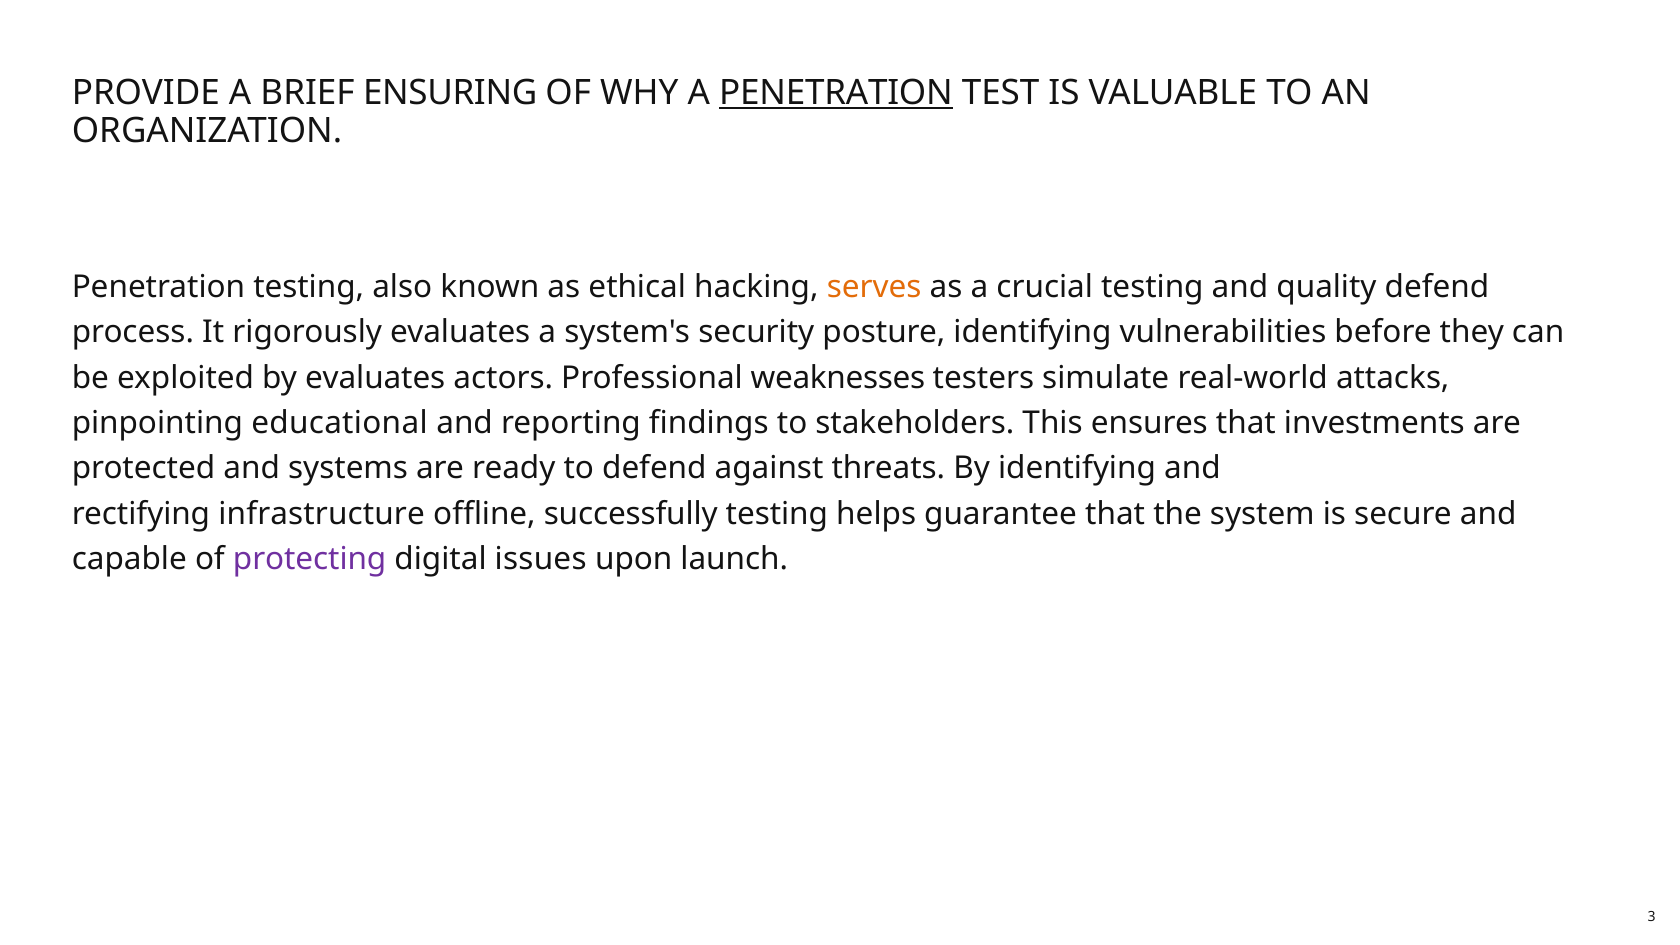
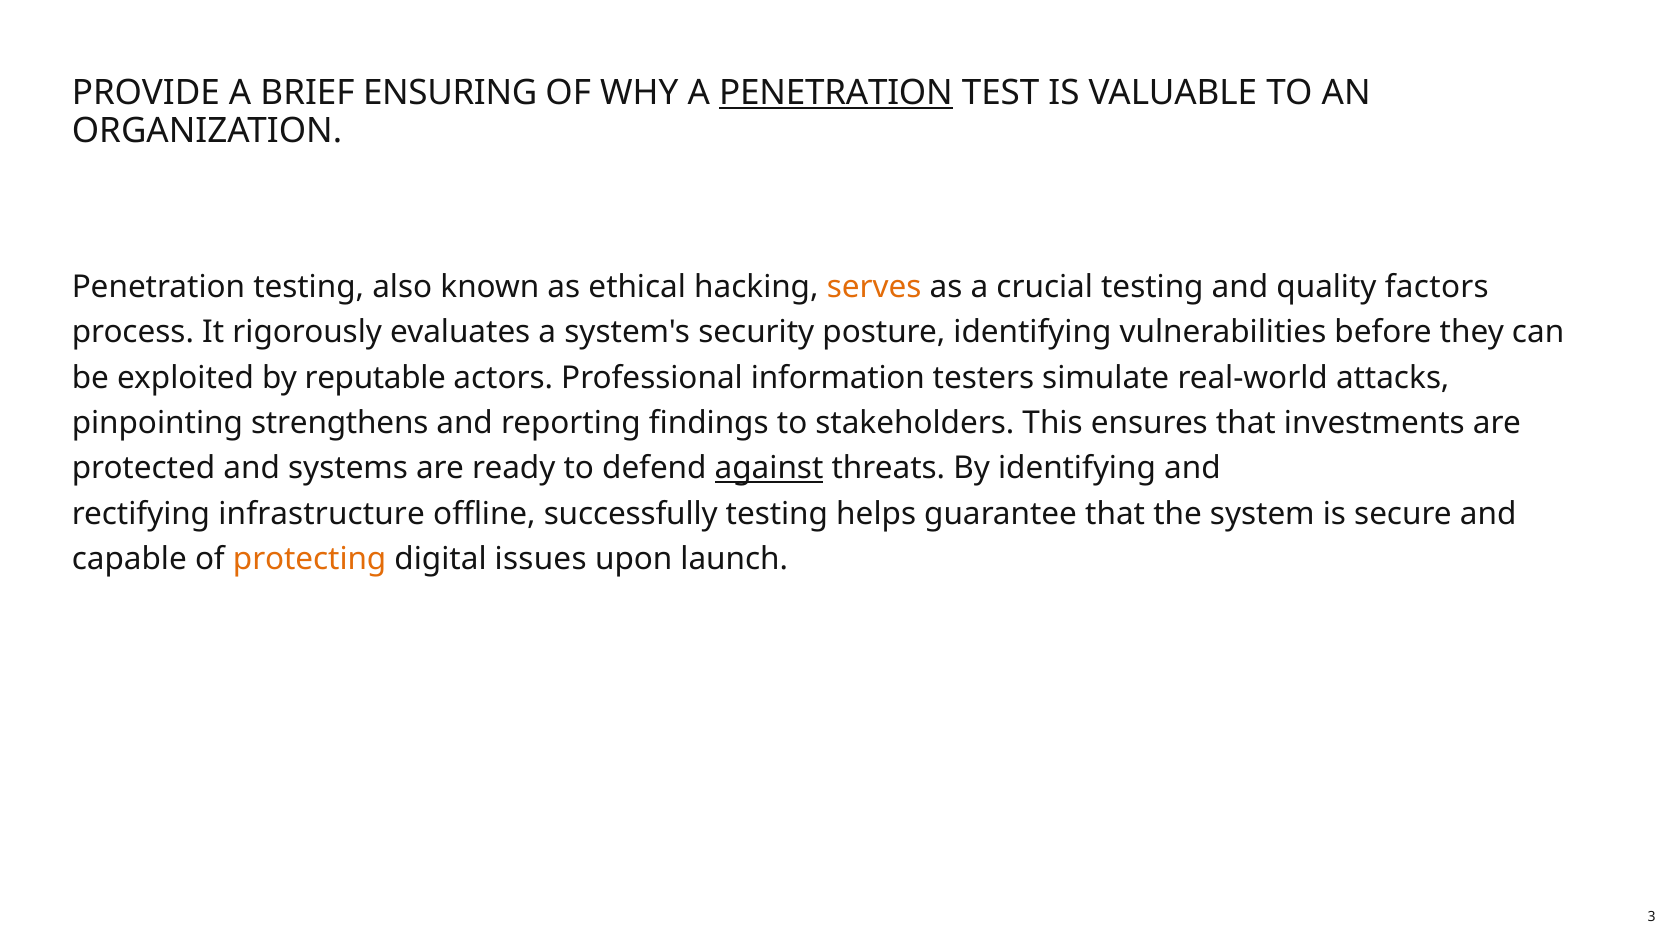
quality defend: defend -> factors (1437, 287)
by evaluates: evaluates -> reputable (375, 378)
weaknesses: weaknesses -> information (838, 378)
educational: educational -> strengthens (340, 423)
against underline: none -> present (769, 468)
protecting colour: purple -> orange (310, 559)
